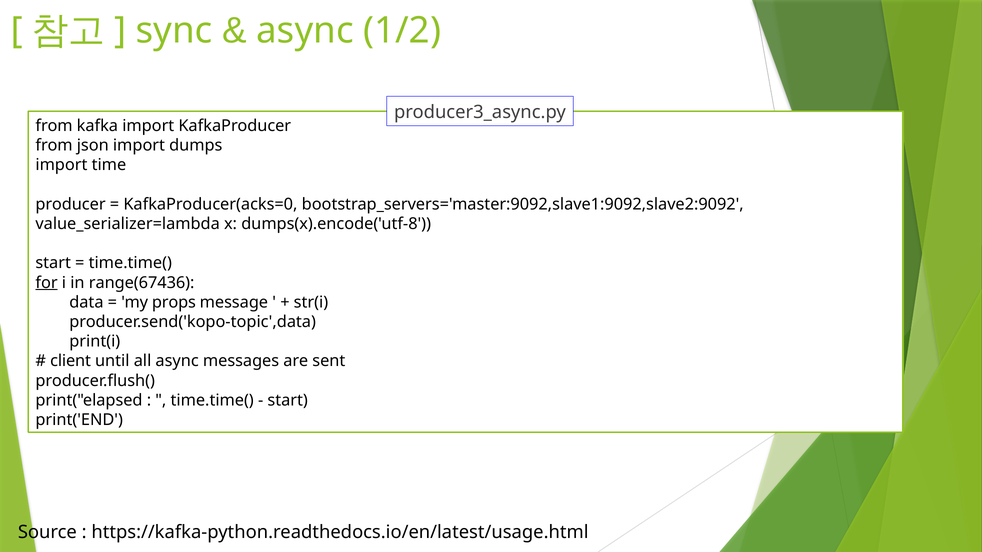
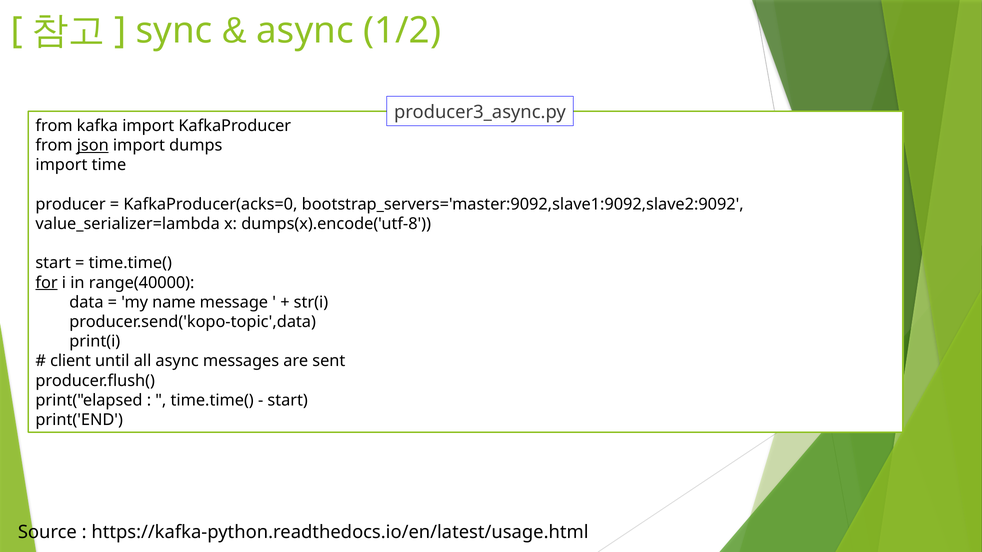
json underline: none -> present (93, 145)
range(67436: range(67436 -> range(40000 (142, 283)
props: props -> name (174, 302)
